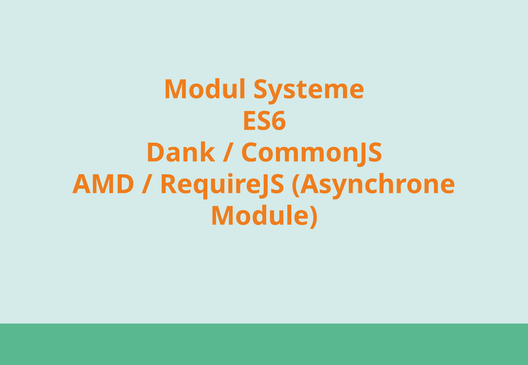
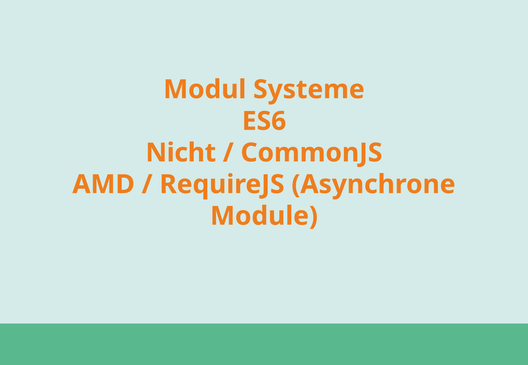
Dank: Dank -> Nicht (181, 153)
